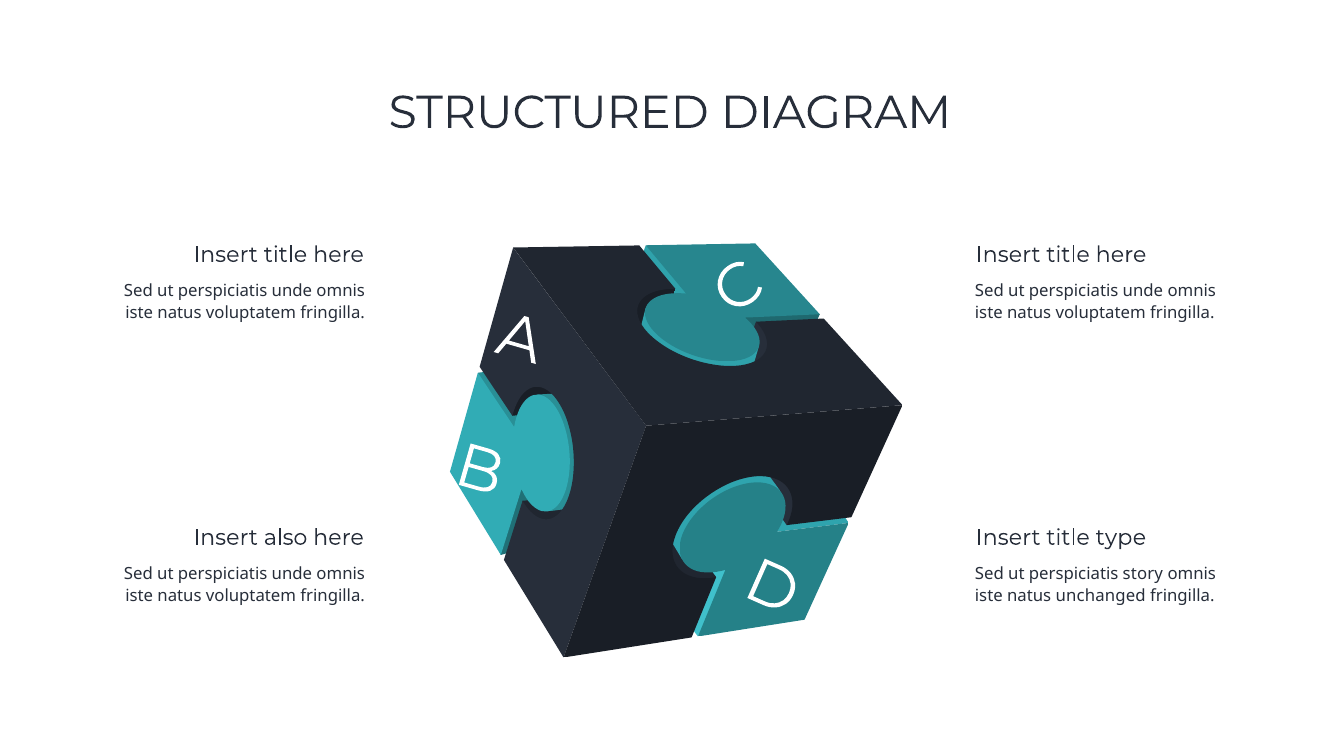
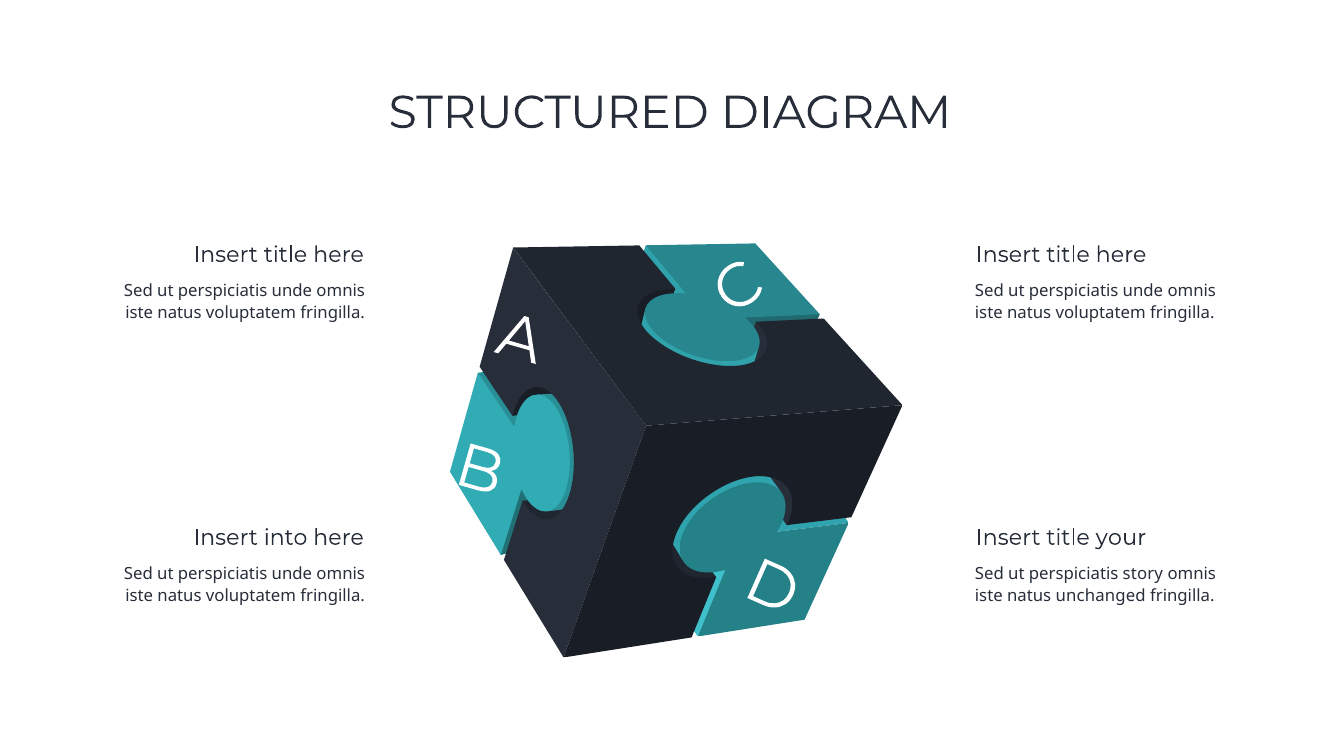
also: also -> into (286, 537)
type: type -> your (1121, 537)
